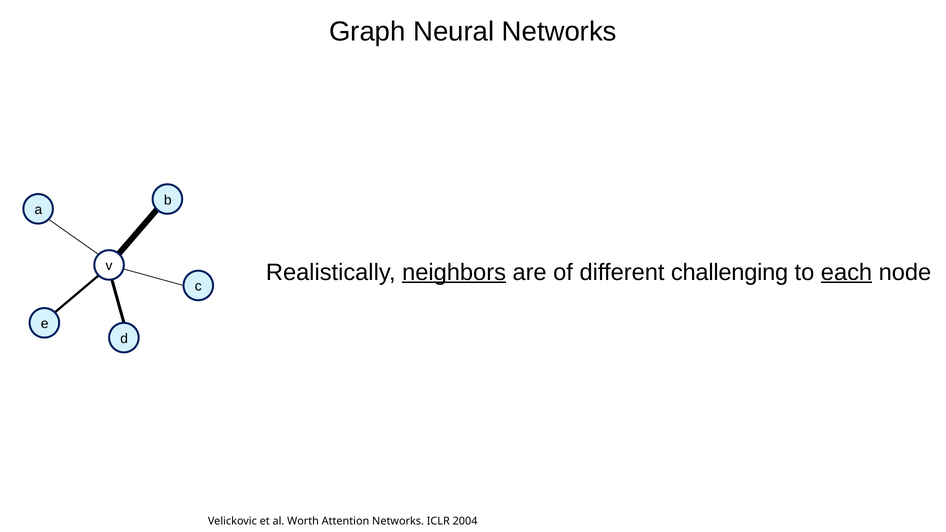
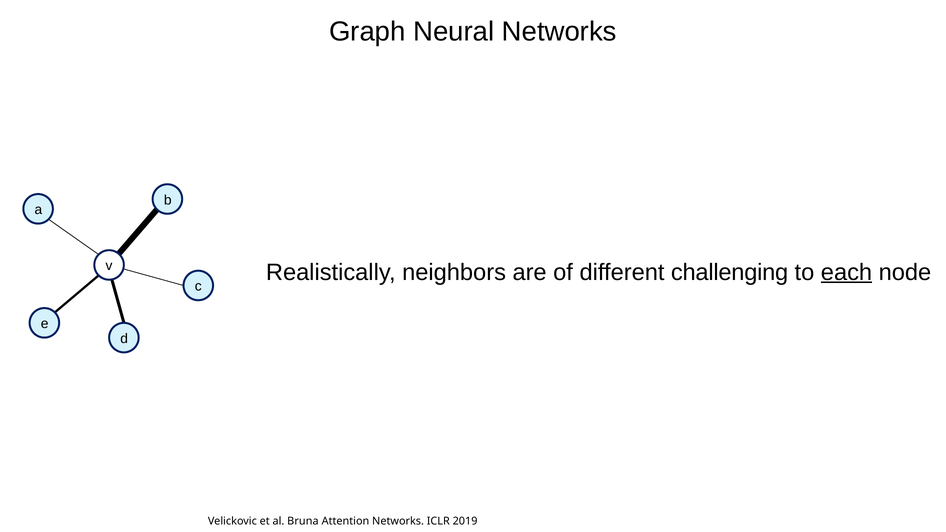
neighbors underline: present -> none (454, 272)
Worth: Worth -> Bruna (303, 521)
2004: 2004 -> 2019 (465, 521)
